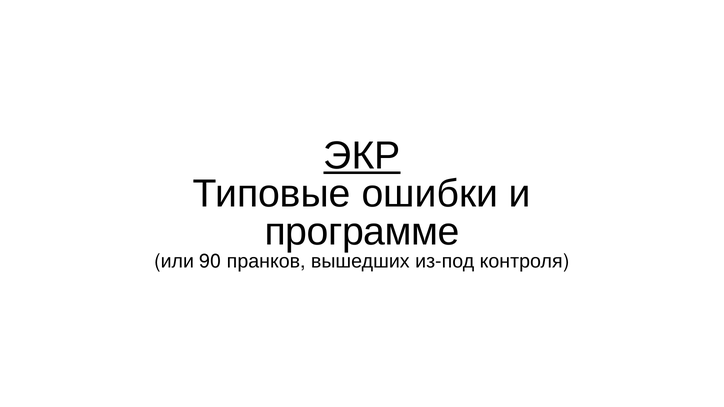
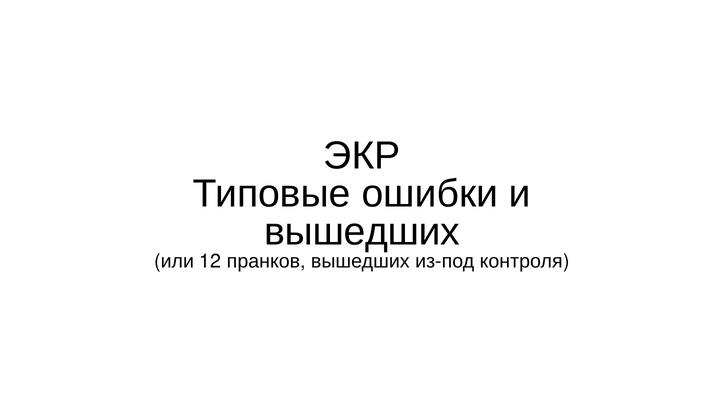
ЭКР underline: present -> none (362, 156)
программе: программе -> вышедших (362, 232)
90: 90 -> 12 (210, 262)
